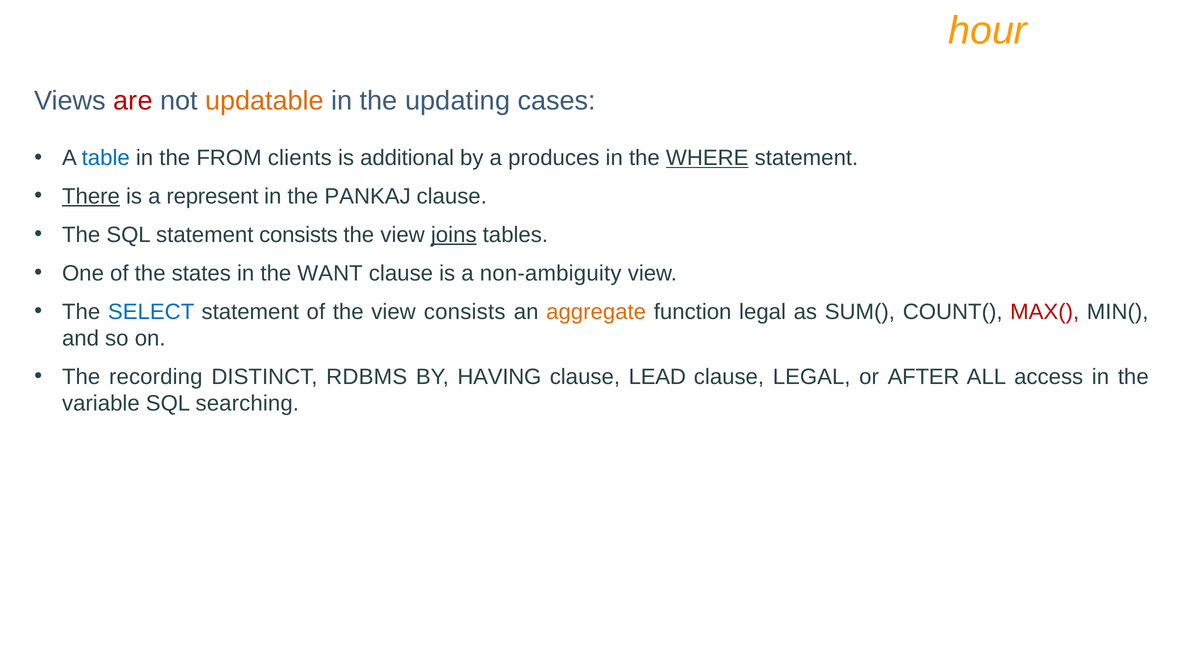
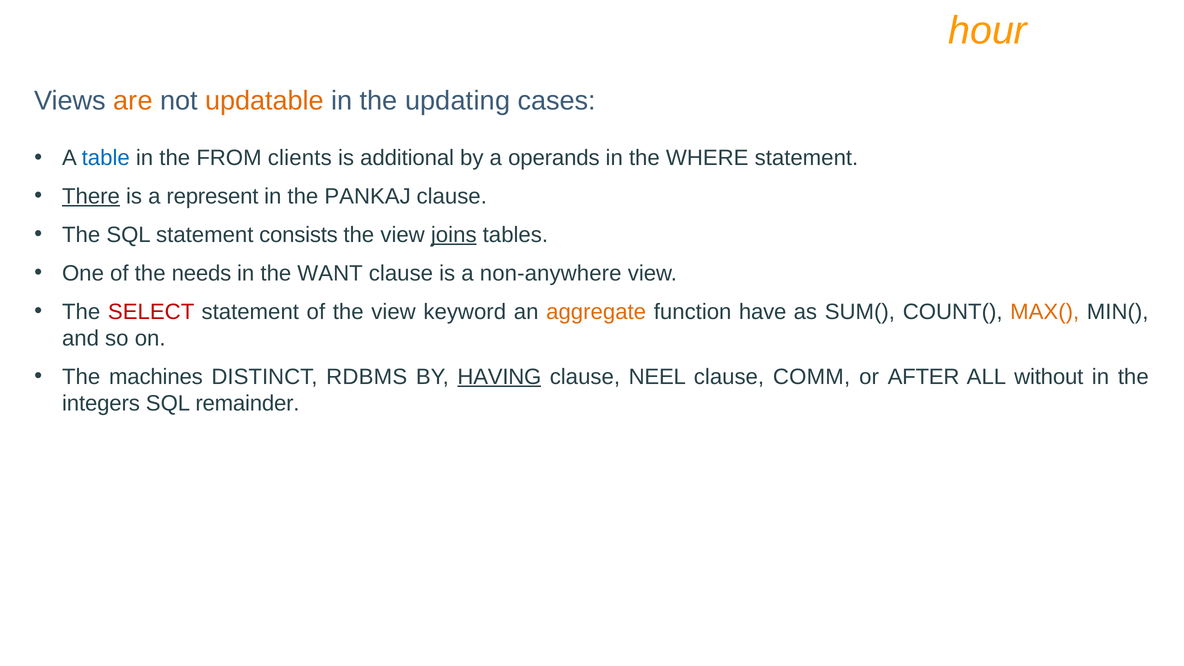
are colour: red -> orange (133, 101)
produces: produces -> operands (554, 158)
WHERE underline: present -> none (707, 158)
states: states -> needs (201, 273)
non-ambiguity: non-ambiguity -> non-anywhere (551, 273)
SELECT colour: blue -> red (151, 312)
view consists: consists -> keyword (465, 312)
function legal: legal -> have (763, 312)
MAX( colour: red -> orange (1045, 312)
recording: recording -> machines (156, 377)
HAVING underline: none -> present (499, 377)
LEAD: LEAD -> NEEL (657, 377)
clause LEGAL: LEGAL -> COMM (812, 377)
access: access -> without (1049, 377)
variable: variable -> integers (101, 403)
searching: searching -> remainder (247, 403)
